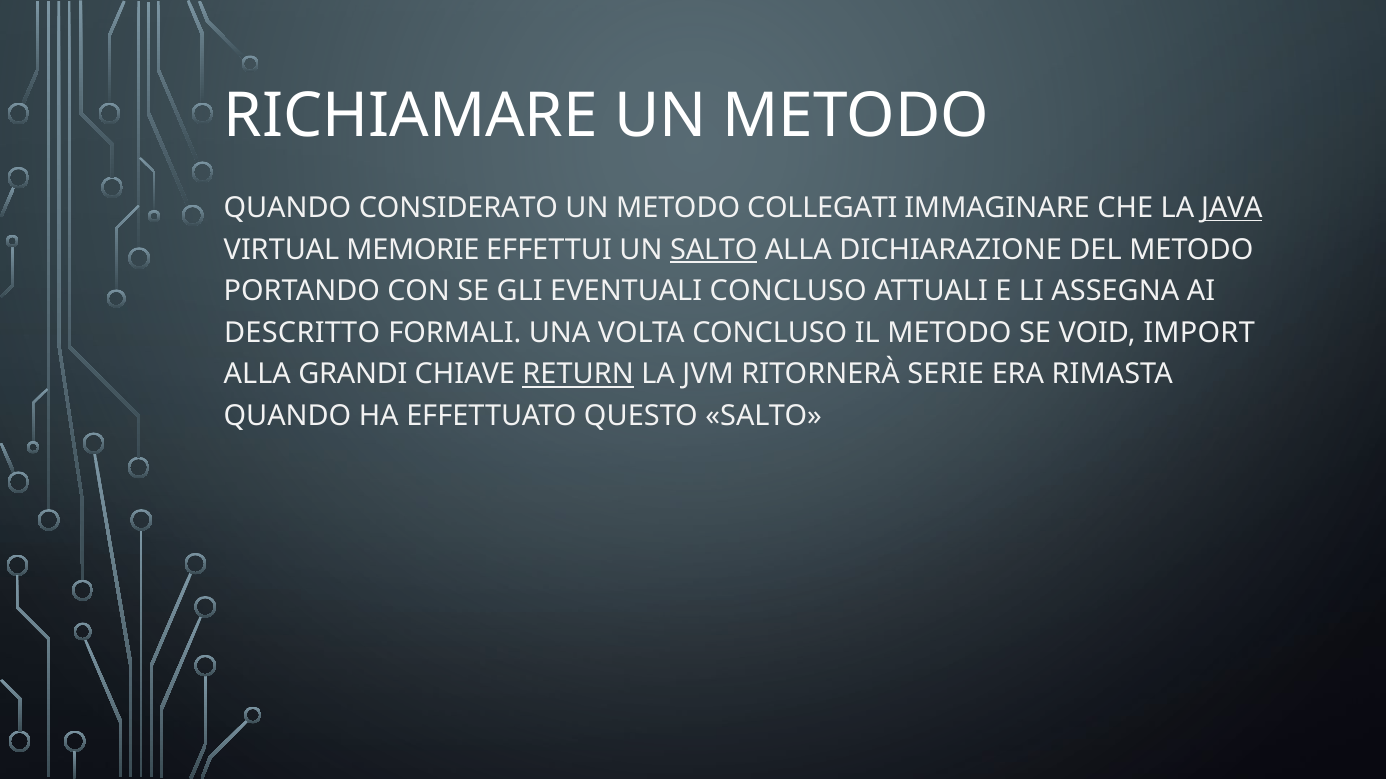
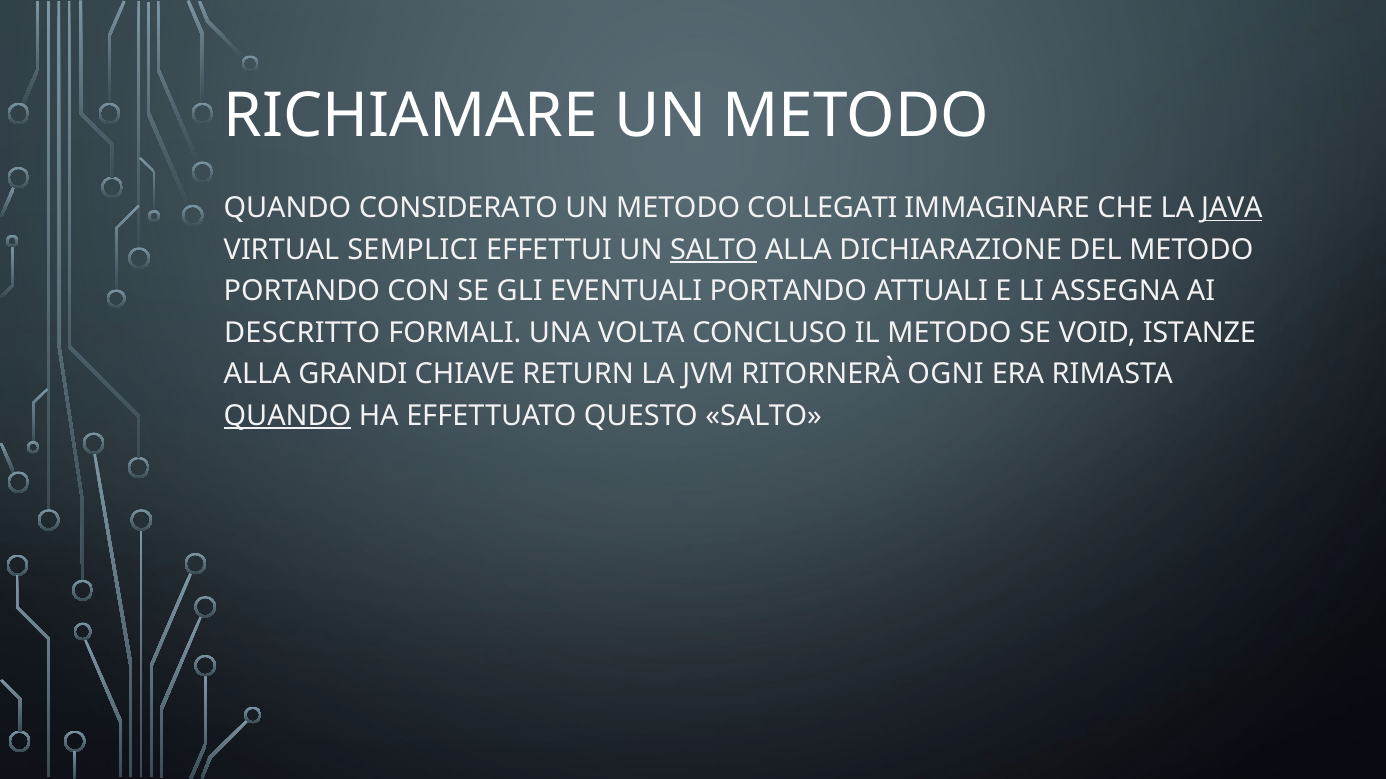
MEMORIE: MEMORIE -> SEMPLICI (413, 250)
EVENTUALI CONCLUSO: CONCLUSO -> PORTANDO (788, 291)
IMPORT: IMPORT -> ISTANZE (1199, 333)
RETURN underline: present -> none (578, 375)
SERIE: SERIE -> OGNI (946, 375)
QUANDO underline: none -> present (287, 416)
